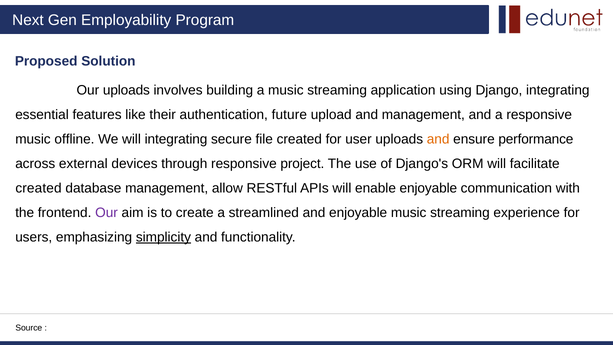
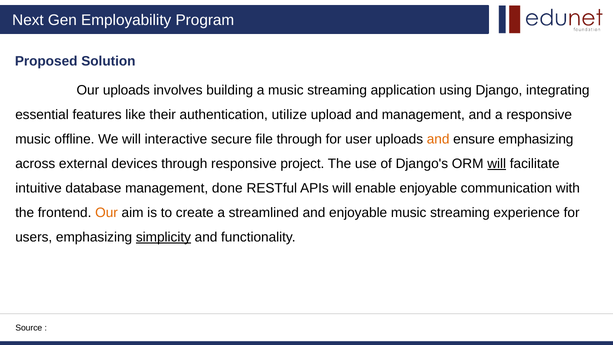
future: future -> utilize (289, 115)
will integrating: integrating -> interactive (176, 139)
file created: created -> through (299, 139)
ensure performance: performance -> emphasizing (536, 139)
will underline: none -> present (497, 164)
created: created -> intuitive (39, 188)
allow: allow -> done (227, 188)
Our colour: purple -> orange (107, 213)
